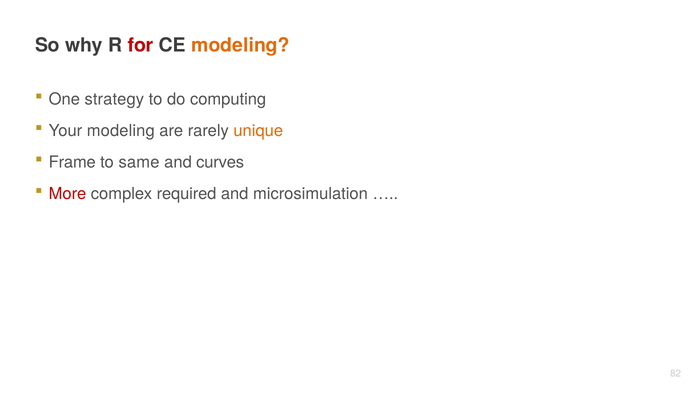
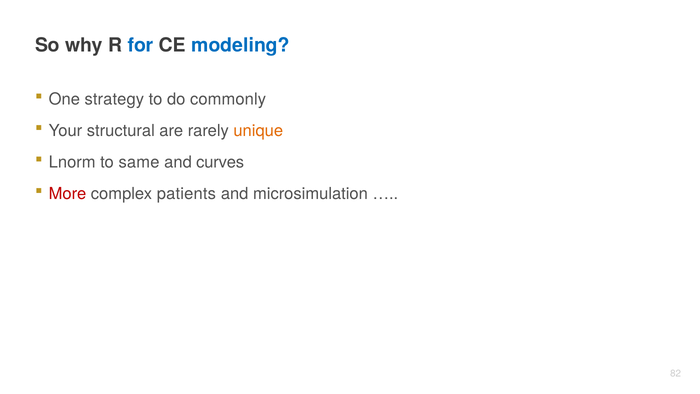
for colour: red -> blue (141, 45)
modeling colour: orange -> blue (240, 45)
computing: computing -> commonly (228, 99)
Your modeling: modeling -> structural (121, 131)
Frame: Frame -> Lnorm (72, 162)
required: required -> patients (186, 194)
